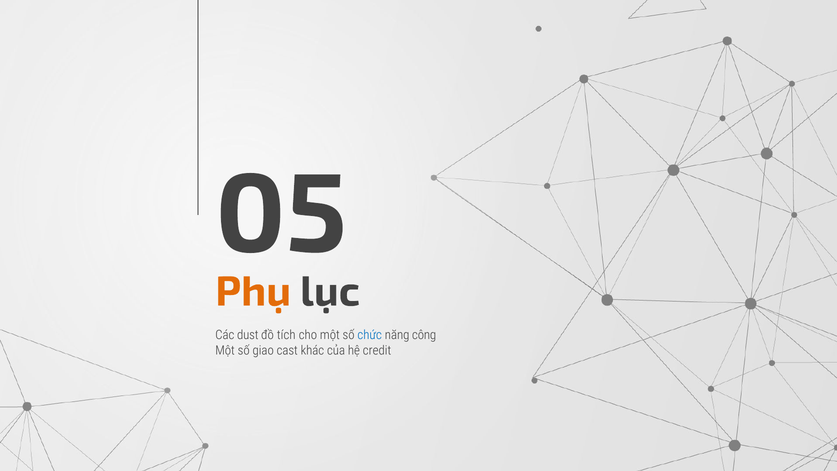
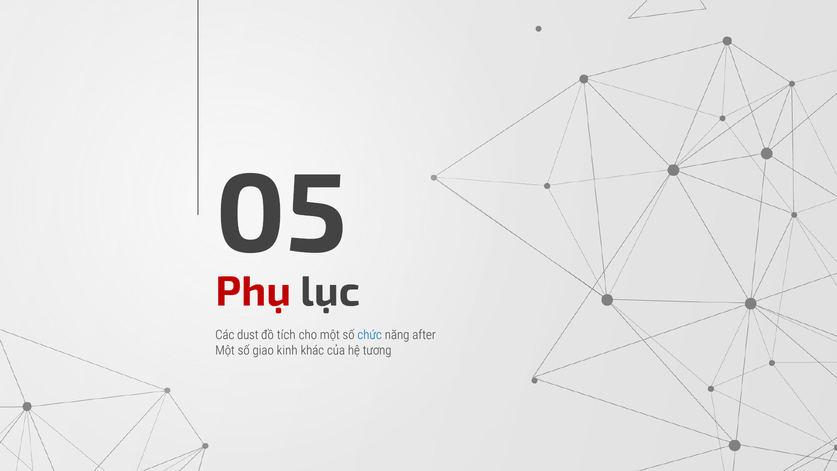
Phụ colour: orange -> red (253, 292)
công: công -> after (424, 335)
cast: cast -> kinh (287, 350)
credit: credit -> tương (377, 350)
